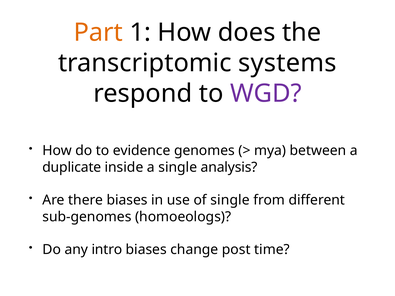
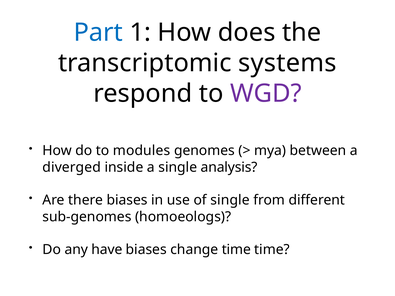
Part colour: orange -> blue (98, 32)
evidence: evidence -> modules (142, 151)
duplicate: duplicate -> diverged (72, 167)
intro: intro -> have (107, 250)
change post: post -> time (236, 250)
